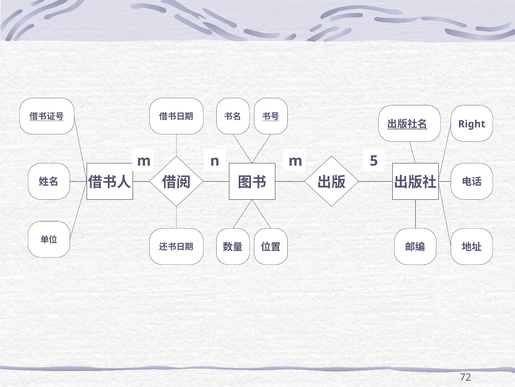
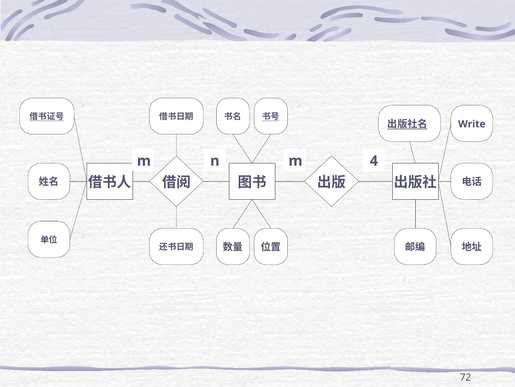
Right: Right -> Write (472, 124)
5: 5 -> 4 (374, 161)
